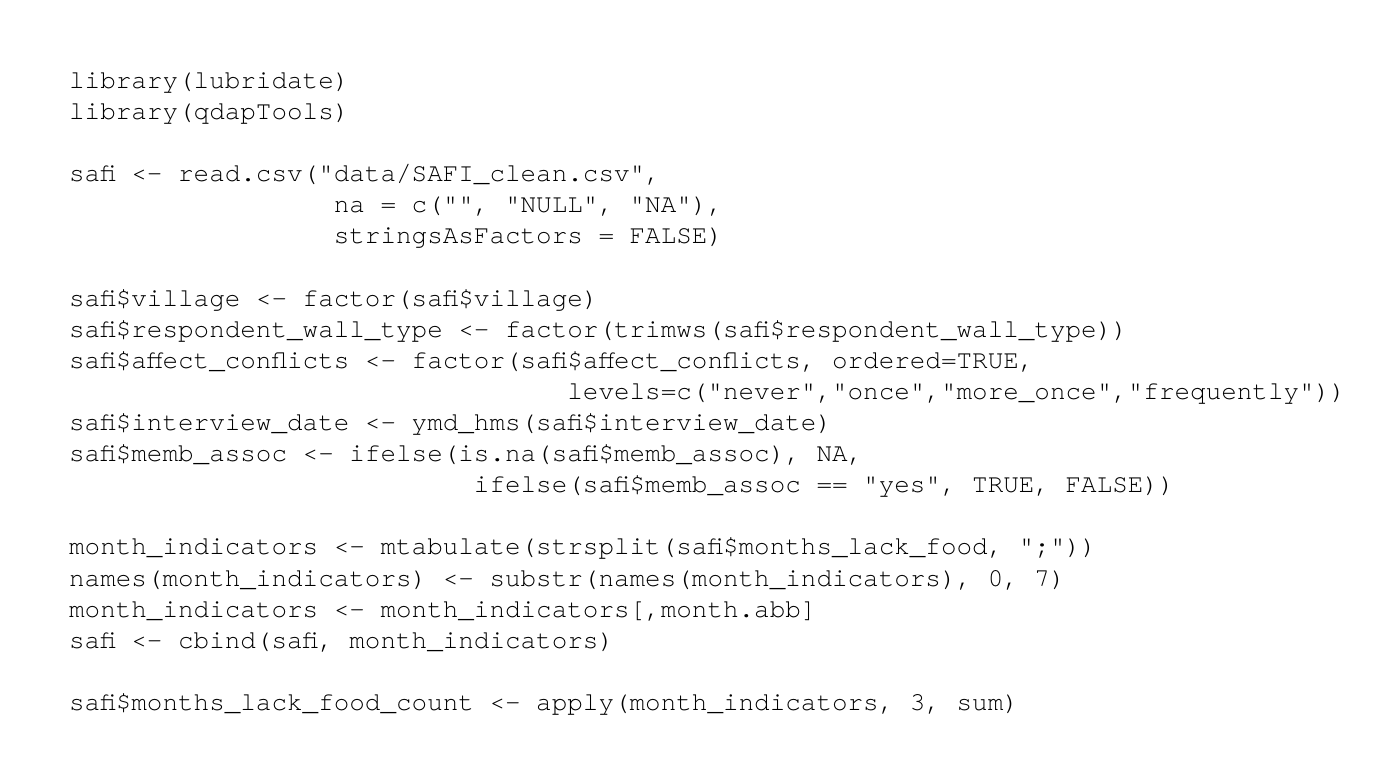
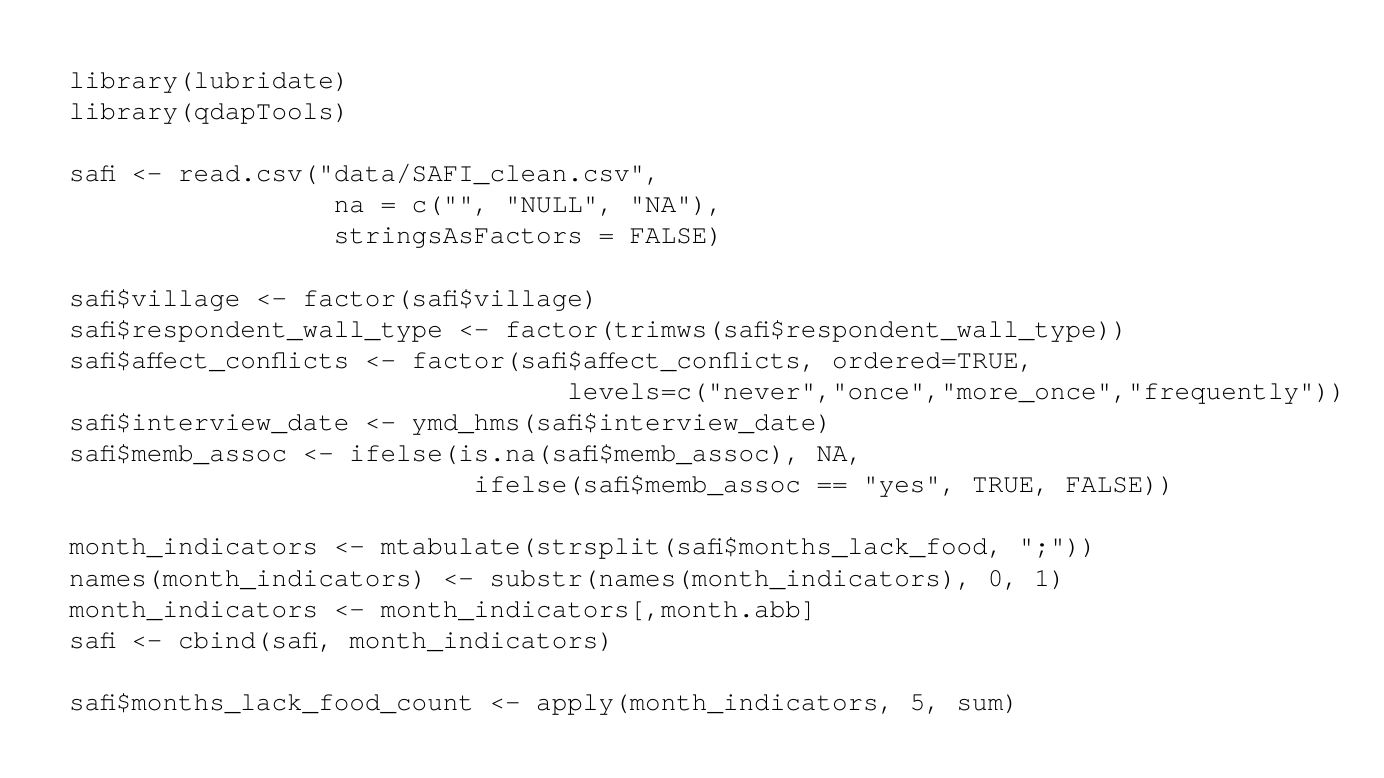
7: 7 -> 1 (1050, 578)
3: 3 -> 5 (925, 702)
